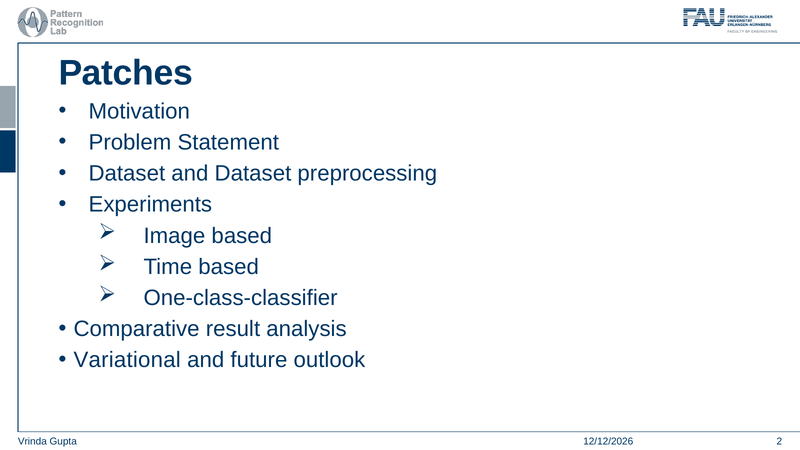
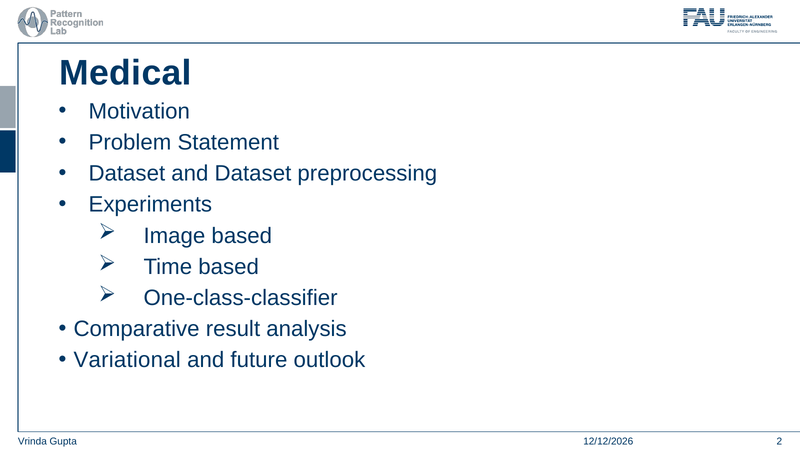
Patches: Patches -> Medical (126, 73)
